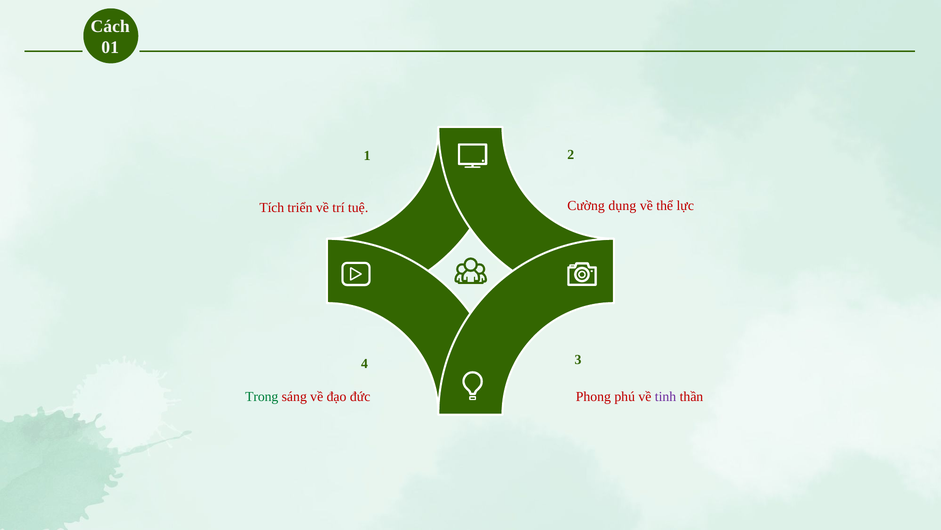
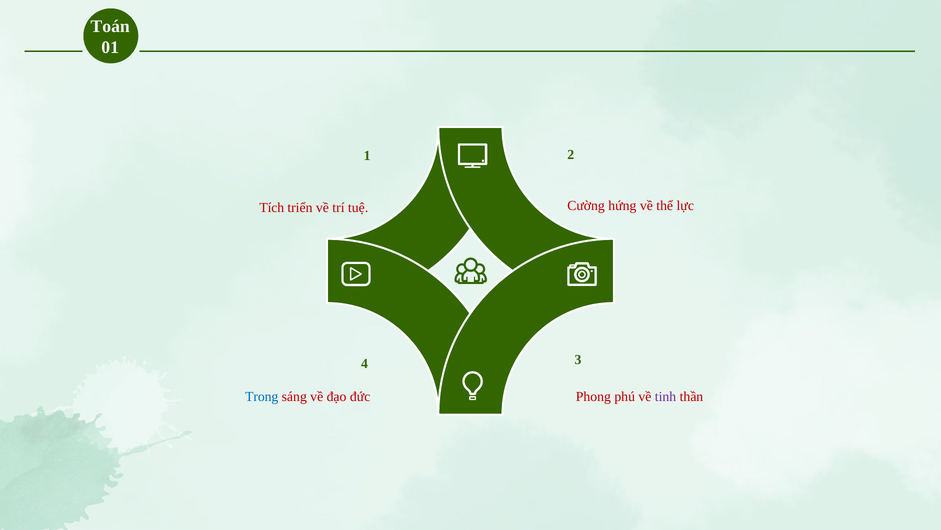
Cách: Cách -> Toán (110, 26)
dụng: dụng -> hứng (622, 205)
Trong colour: green -> blue (262, 396)
